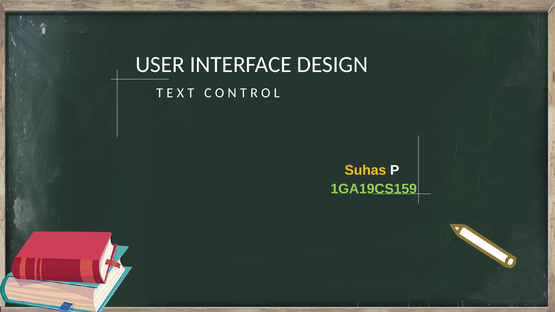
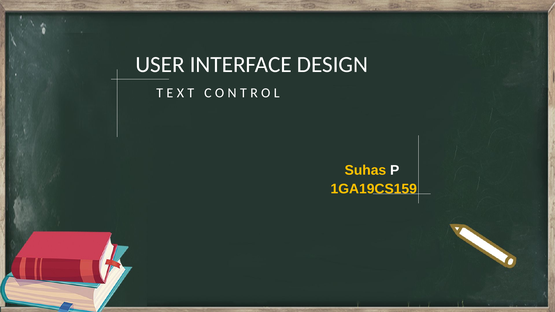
1GA19CS159 colour: light green -> yellow (374, 189)
